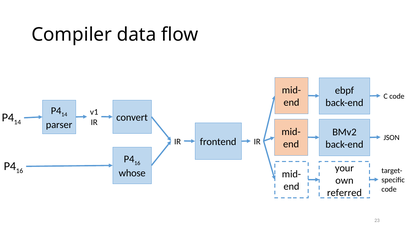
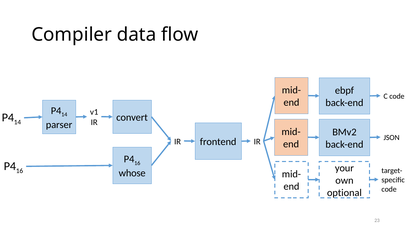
referred: referred -> optional (344, 193)
